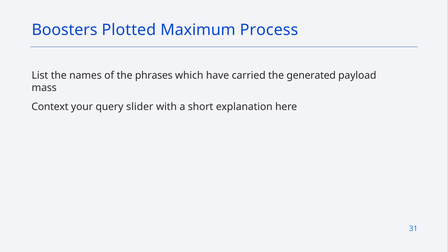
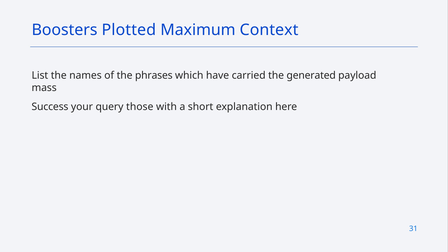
Process: Process -> Context (269, 30)
Context: Context -> Success (50, 107)
slider: slider -> those (140, 107)
